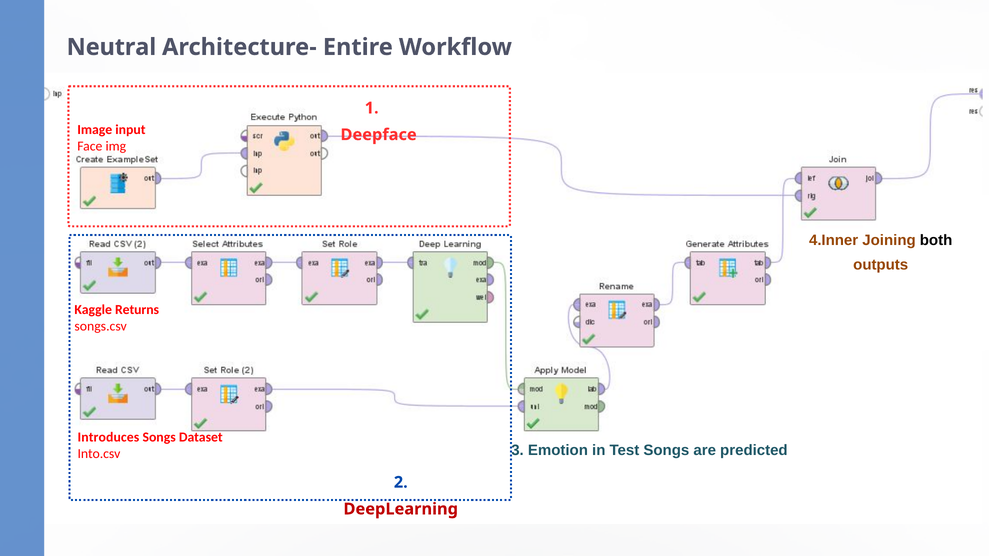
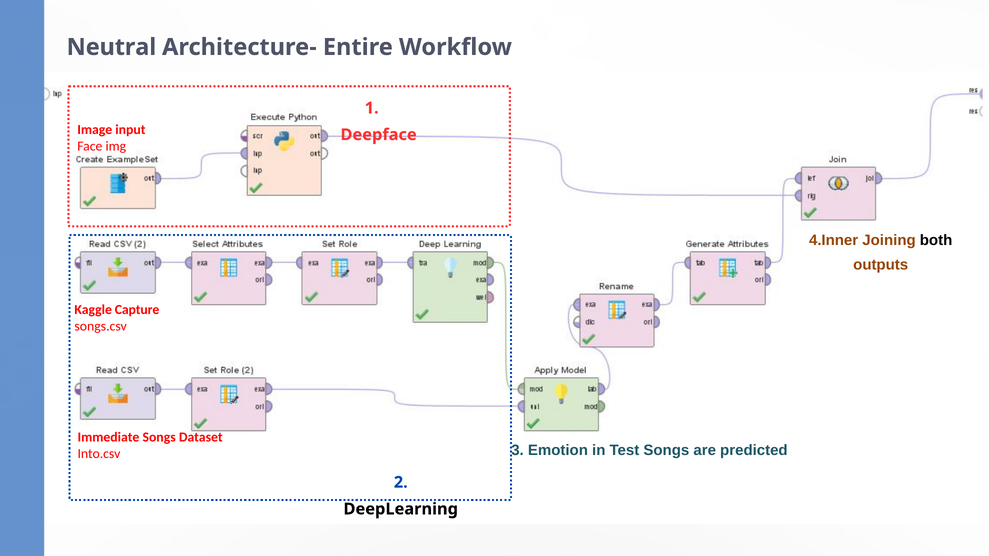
Returns: Returns -> Capture (137, 310)
Introduces: Introduces -> Immediate (108, 437)
DeepLearning colour: red -> black (401, 509)
